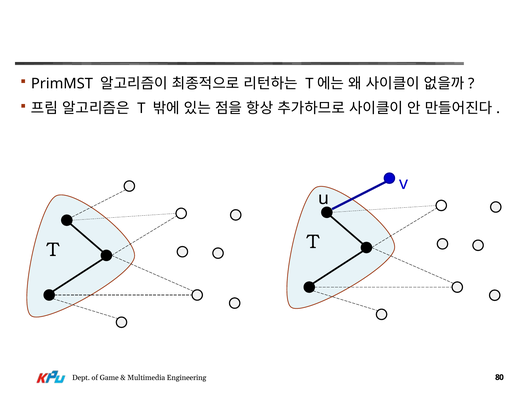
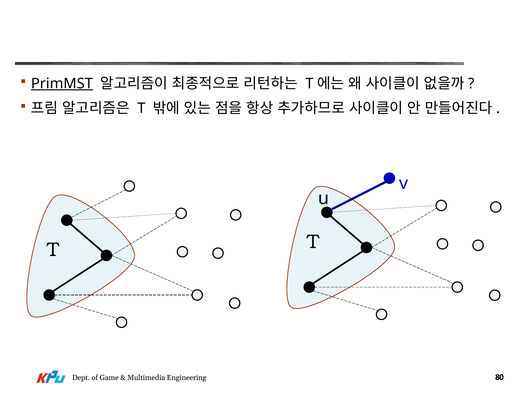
PrimMST underline: none -> present (62, 84)
